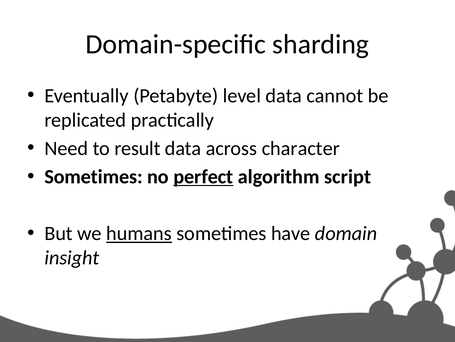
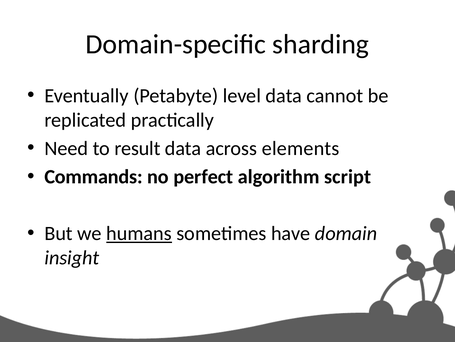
character: character -> elements (301, 148)
Sometimes: Sometimes -> Commands (94, 176)
perfect underline: present -> none (203, 176)
